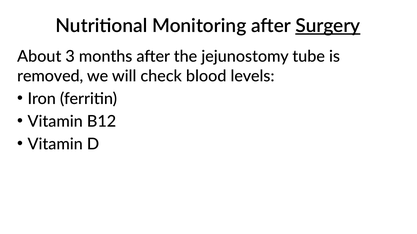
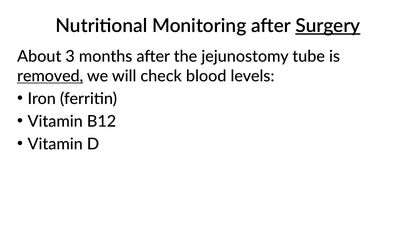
removed underline: none -> present (50, 76)
